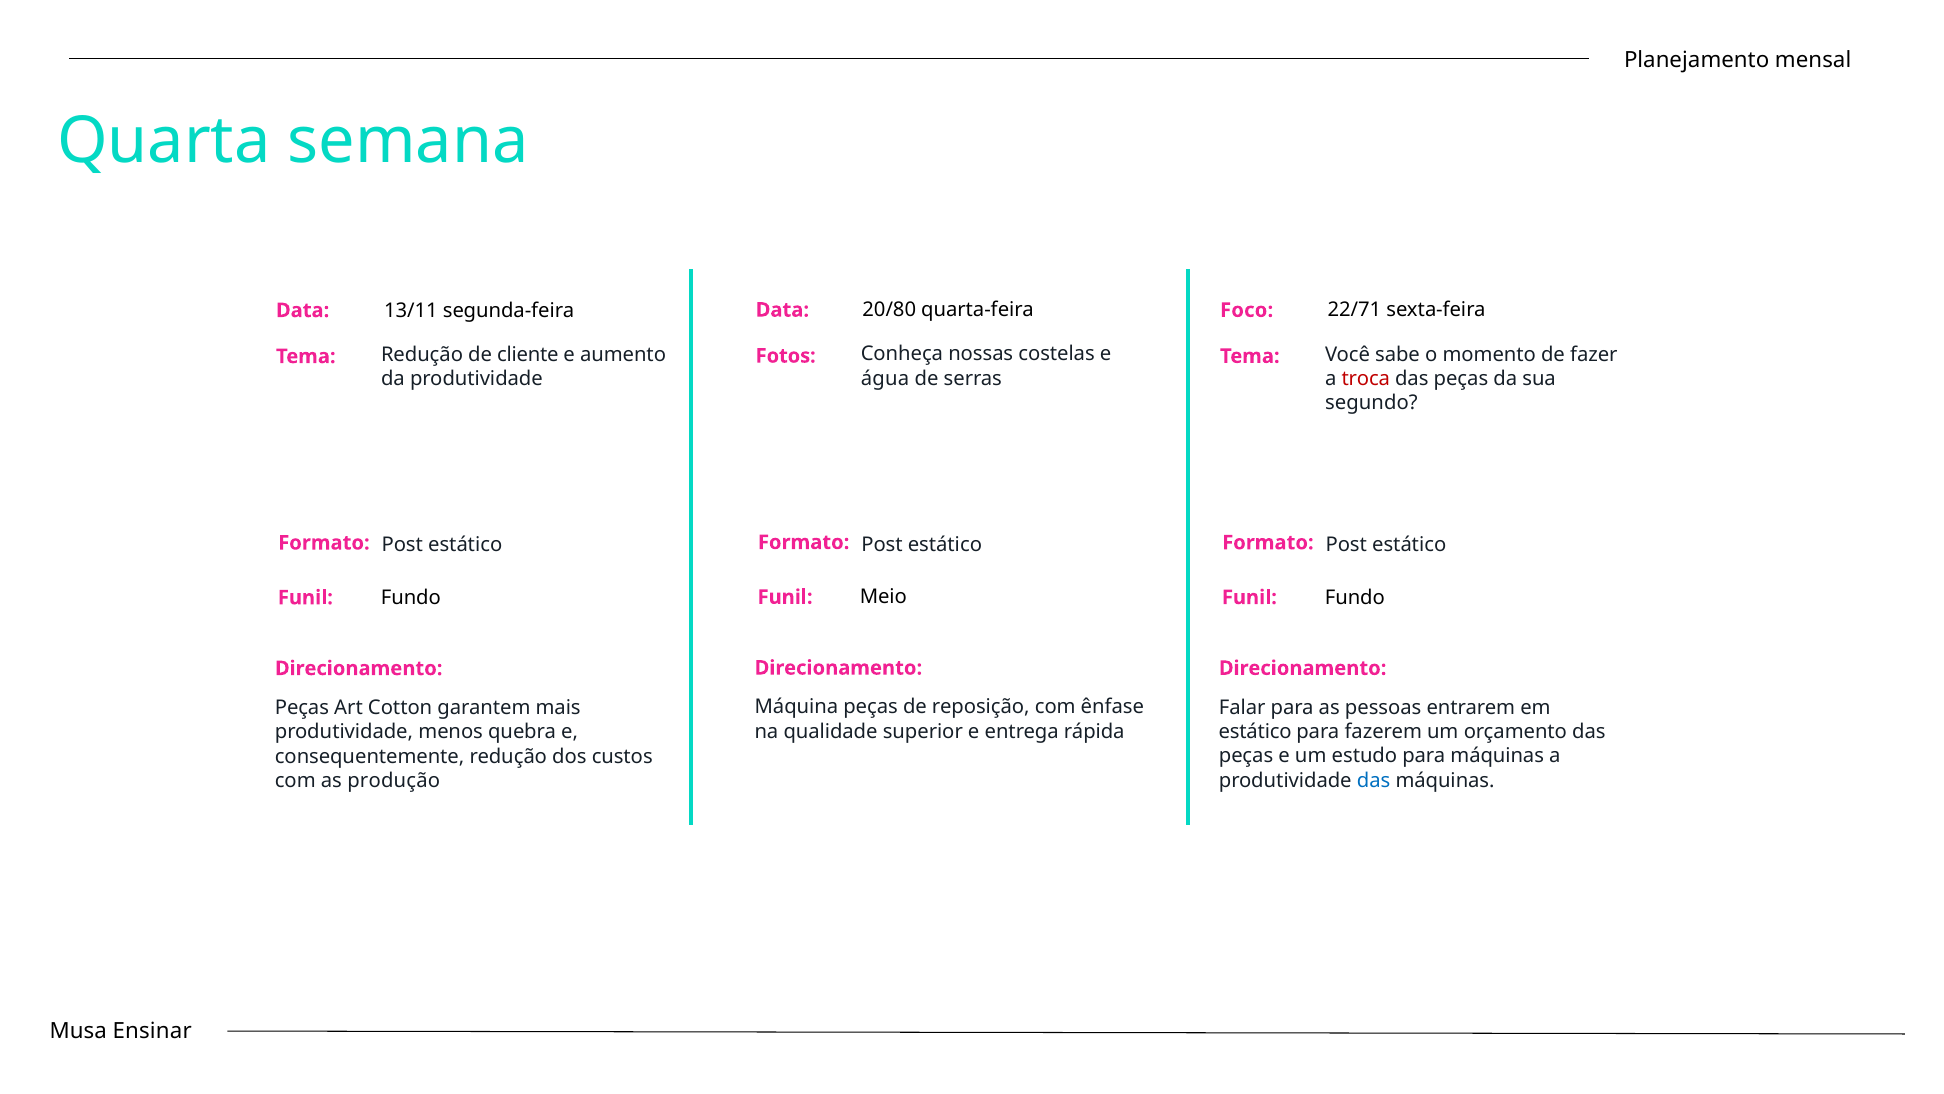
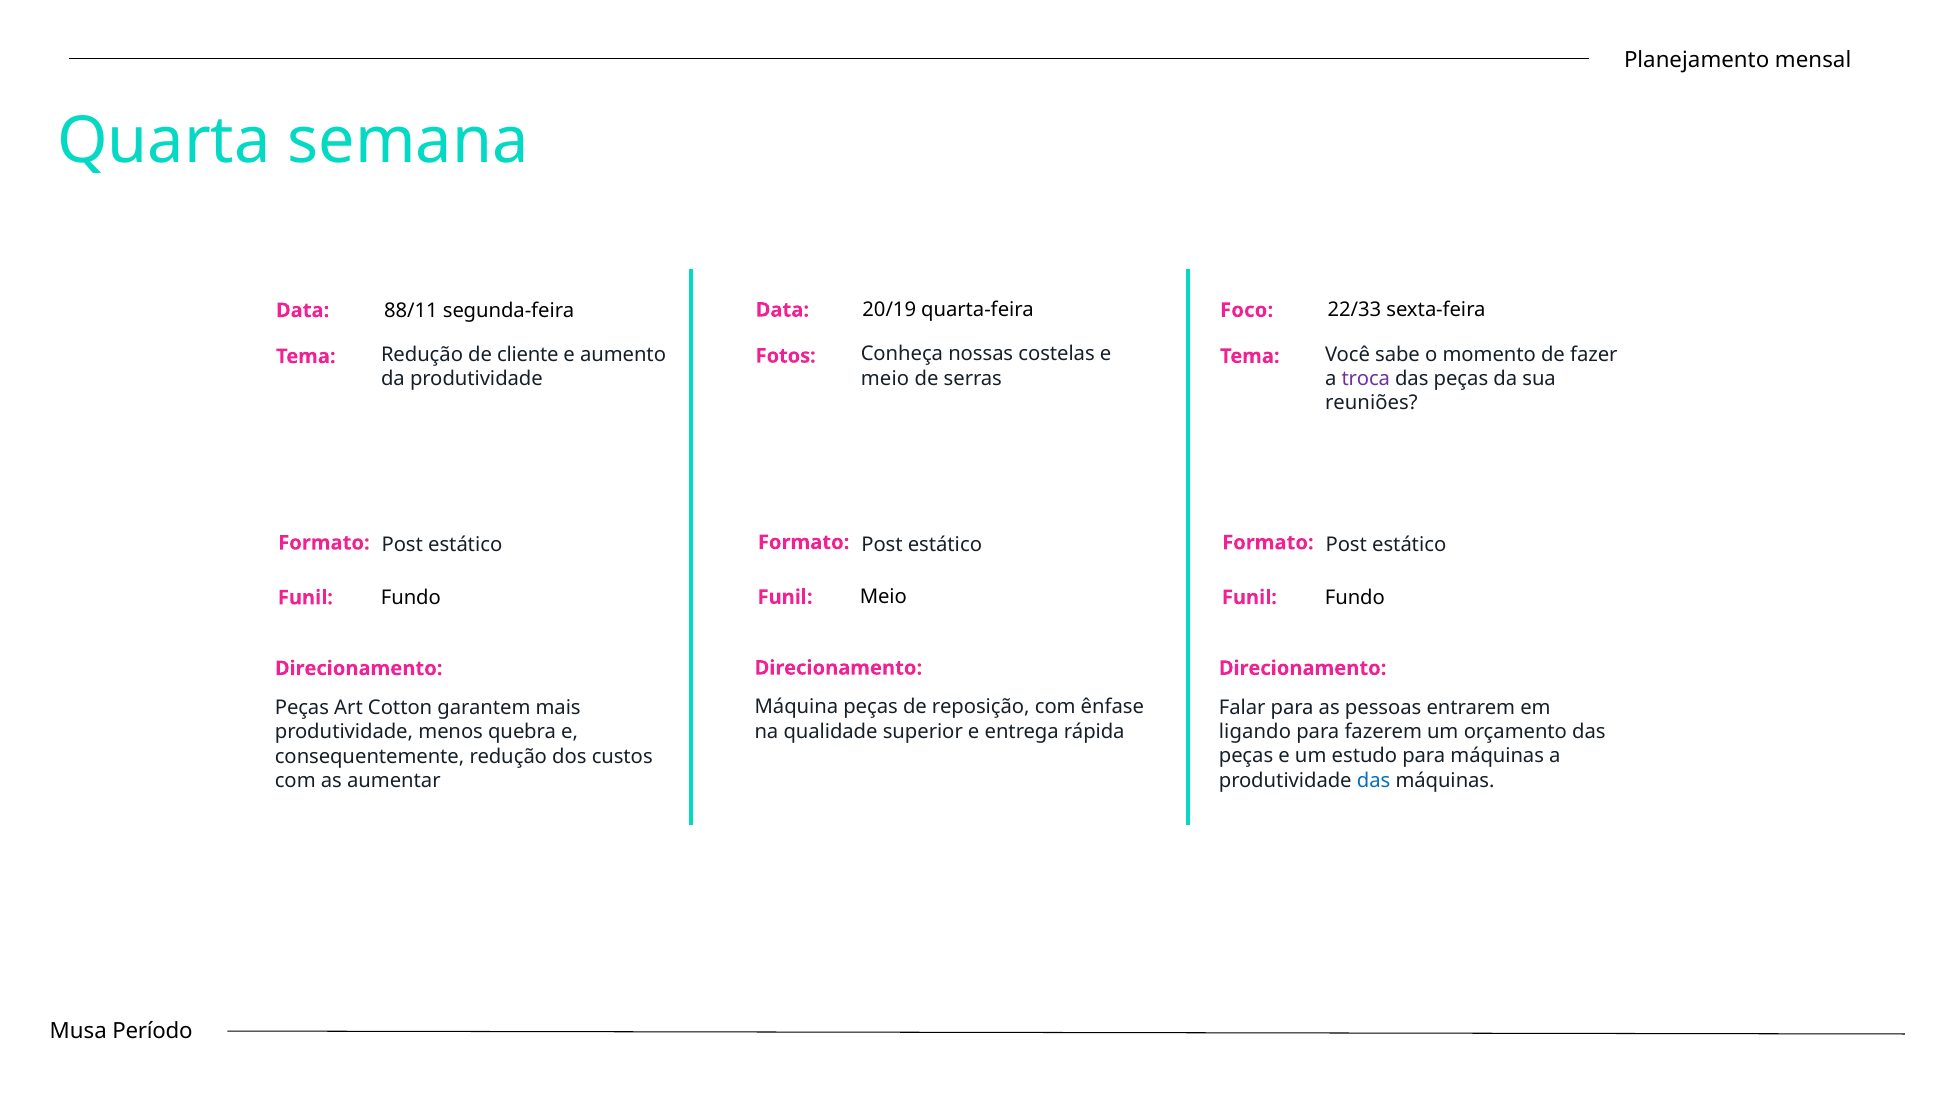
20/80: 20/80 -> 20/19 (889, 310)
22/71: 22/71 -> 22/33 (1354, 310)
13/11: 13/11 -> 88/11 (411, 310)
água: água -> meio (885, 378)
troca colour: red -> purple (1366, 379)
segundo: segundo -> reuniões (1371, 403)
estático: estático -> ligando (1255, 731)
produção: produção -> aumentar (394, 780)
Ensinar: Ensinar -> Período (152, 1031)
